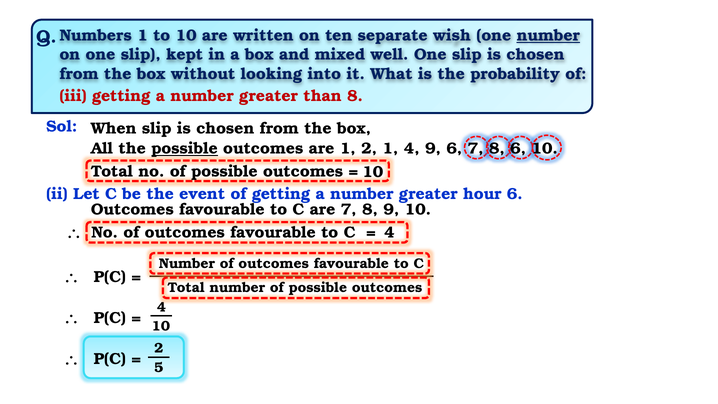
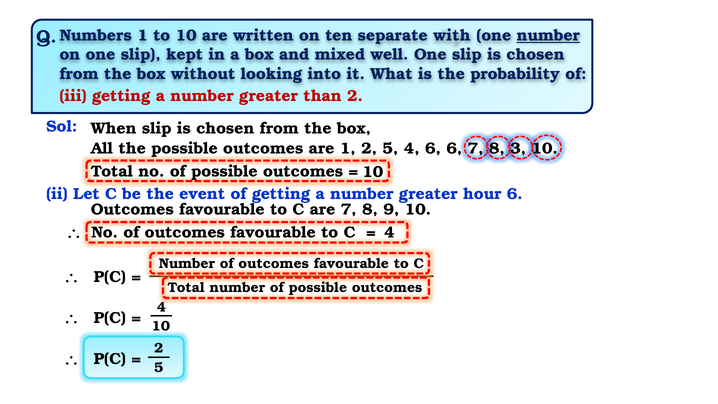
wish: wish -> with (452, 35)
than 8: 8 -> 2 (355, 96)
possible underline: present -> none (185, 148)
1 2 1: 1 -> 5 (390, 148)
4 9: 9 -> 6 (433, 148)
8 6: 6 -> 3 (518, 148)
